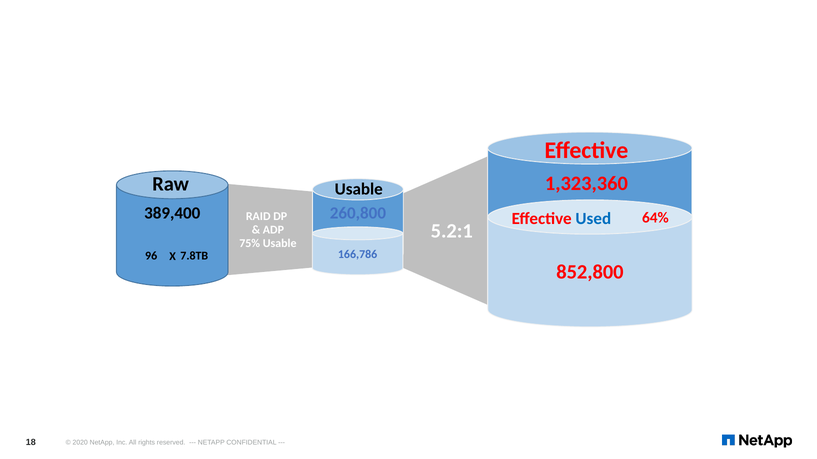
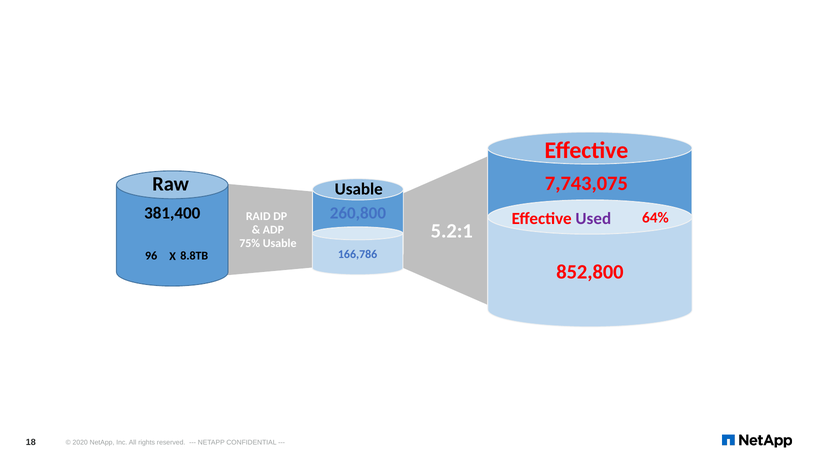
1,323,360: 1,323,360 -> 7,743,075 (586, 184)
389,400: 389,400 -> 381,400 (172, 213)
Used colour: blue -> purple (593, 219)
7.8TB: 7.8TB -> 8.8TB (194, 256)
